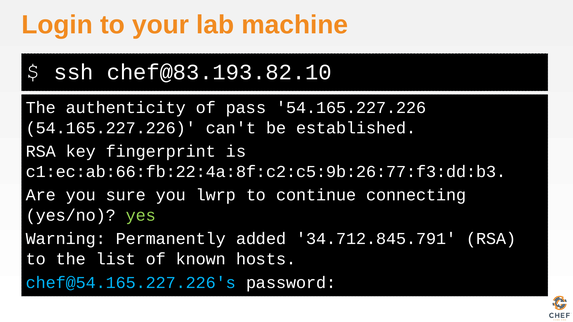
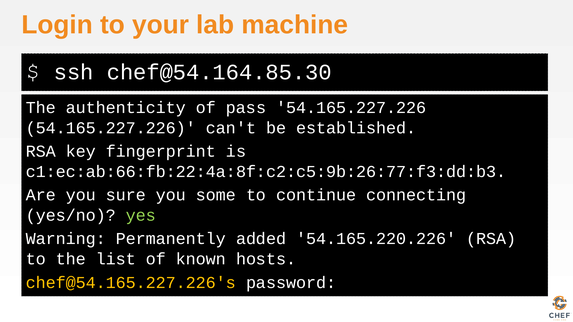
chef@83.193.82.10: chef@83.193.82.10 -> chef@54.164.85.30 (219, 72)
lwrp: lwrp -> some (216, 195)
34.712.845.791: 34.712.845.791 -> 54.165.220.226 (376, 239)
chef@54.165.227.226's colour: light blue -> yellow (131, 283)
